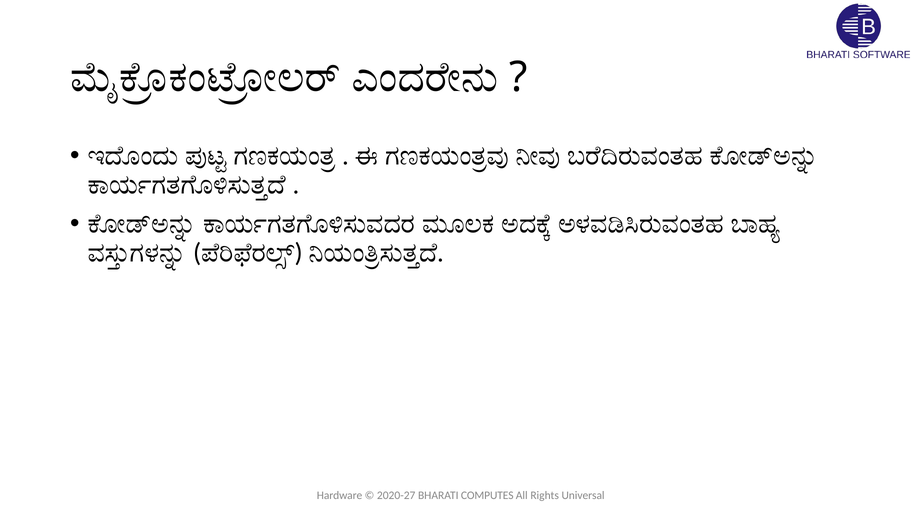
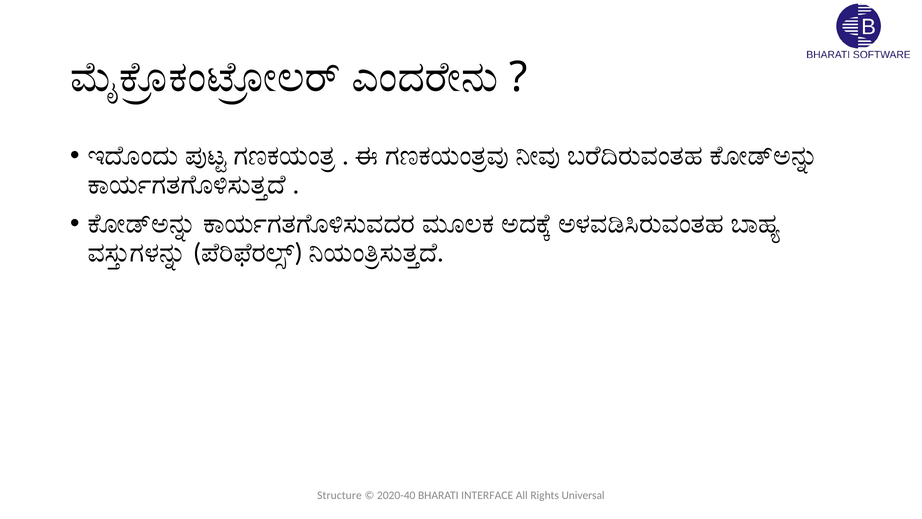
Hardware: Hardware -> Structure (339, 495)
2020-27: 2020-27 -> 2020-40 (396, 495)
COMPUTES: COMPUTES -> INTERFACE (487, 495)
